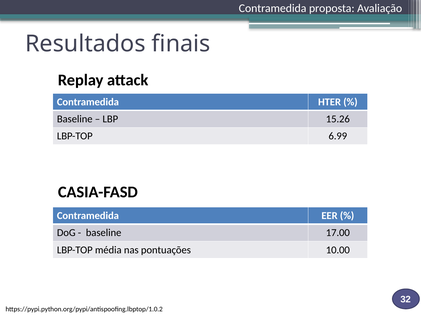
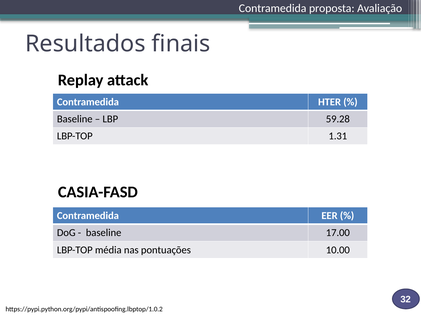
15.26: 15.26 -> 59.28 (338, 119)
6.99: 6.99 -> 1.31 (338, 136)
